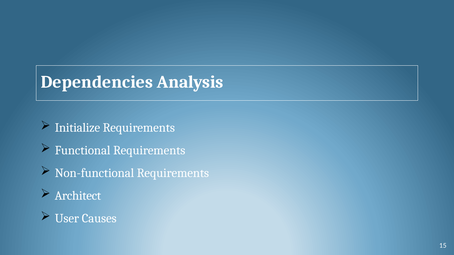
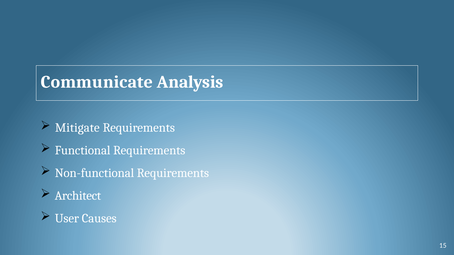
Dependencies: Dependencies -> Communicate (97, 82)
Initialize: Initialize -> Mitigate (77, 128)
